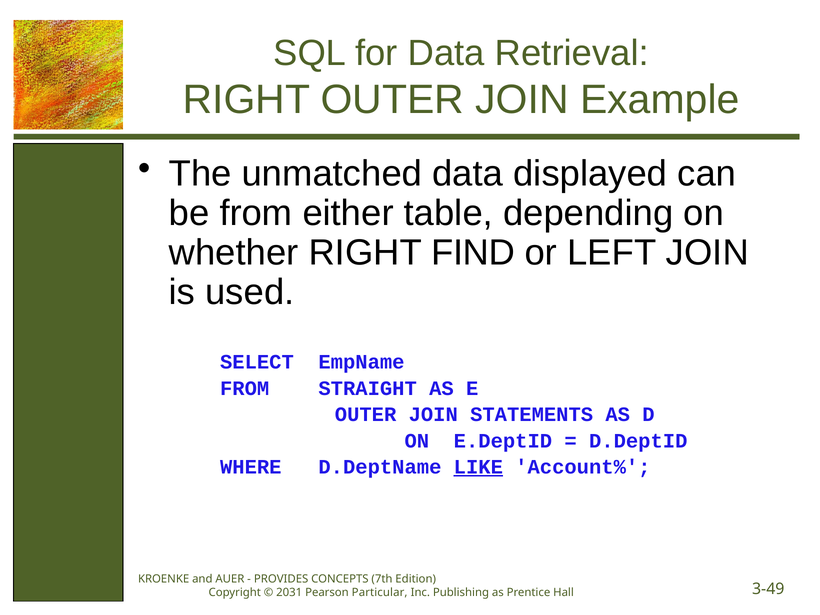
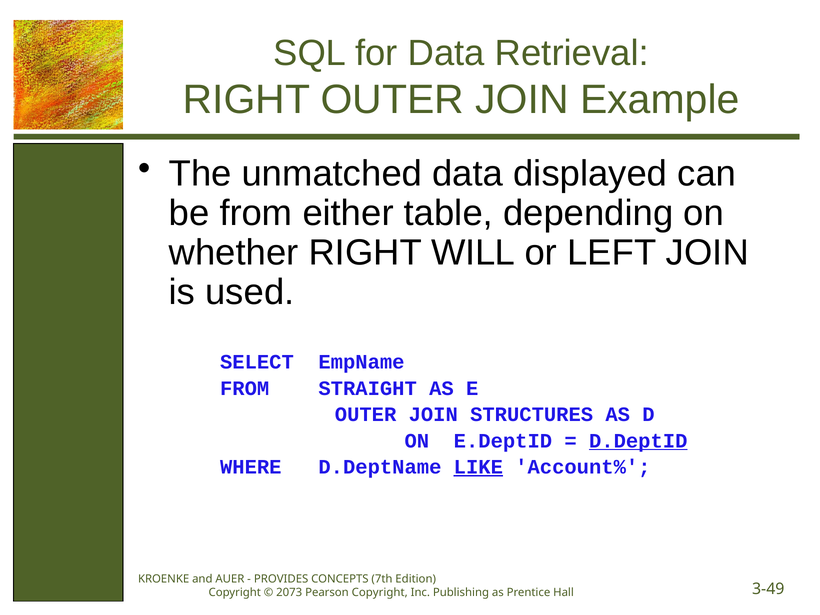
FIND: FIND -> WILL (473, 253)
STATEMENTS: STATEMENTS -> STRUCTURES (532, 415)
D.DeptID underline: none -> present (638, 441)
2031: 2031 -> 2073 (289, 593)
Pearson Particular: Particular -> Copyright (380, 593)
